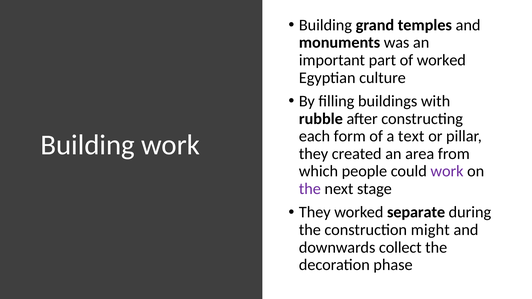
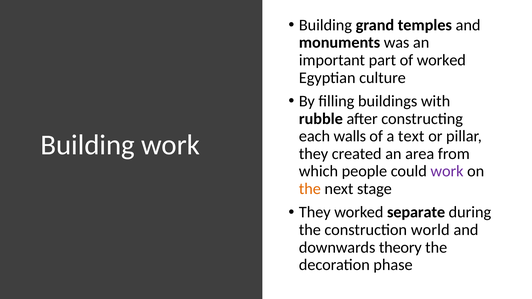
form: form -> walls (350, 136)
the colour: purple -> orange (310, 189)
might: might -> world (430, 230)
collect: collect -> theory (400, 248)
